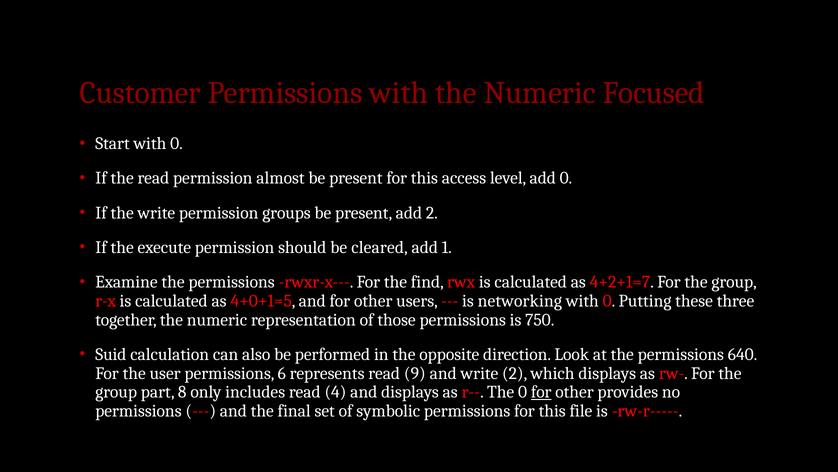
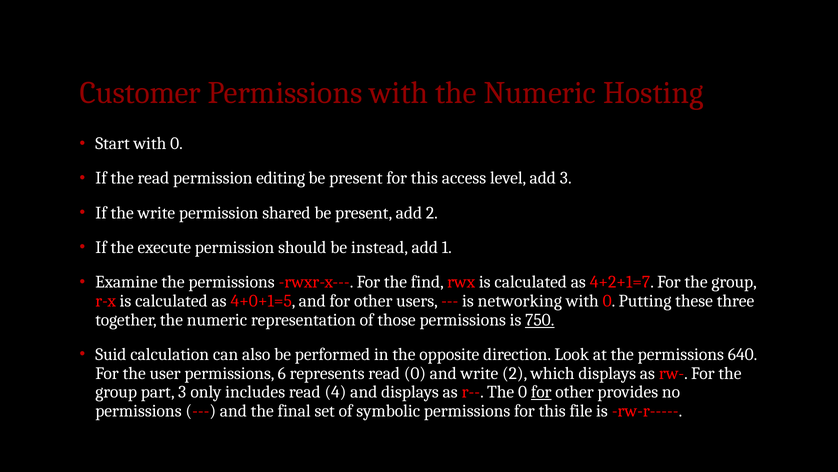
Focused: Focused -> Hosting (653, 93)
almost: almost -> editing (281, 178)
add 0: 0 -> 3 (566, 178)
groups: groups -> shared (286, 213)
cleared: cleared -> instead (380, 247)
750 underline: none -> present (540, 319)
read 9: 9 -> 0 (415, 373)
part 8: 8 -> 3 (182, 392)
